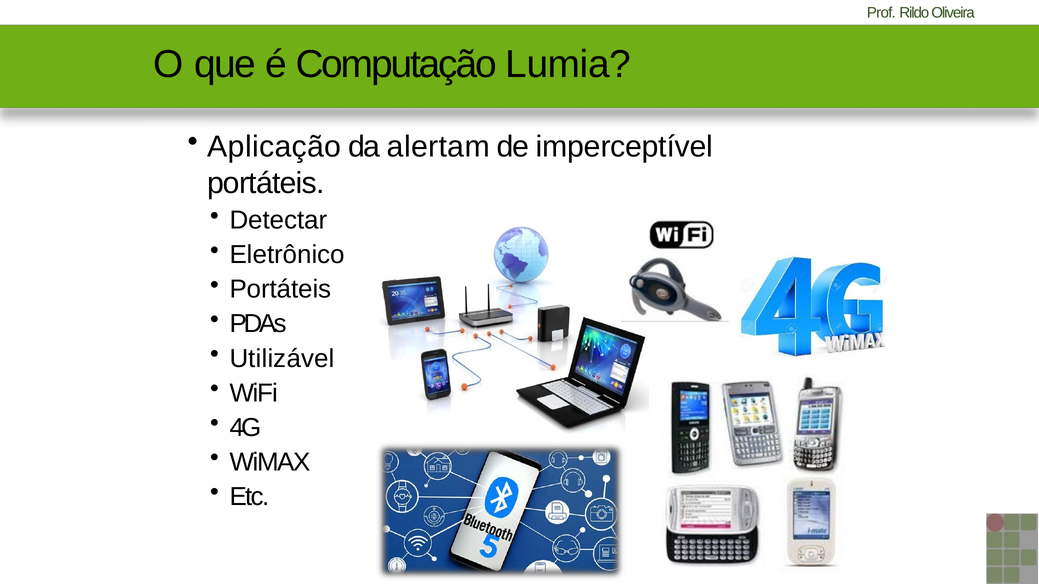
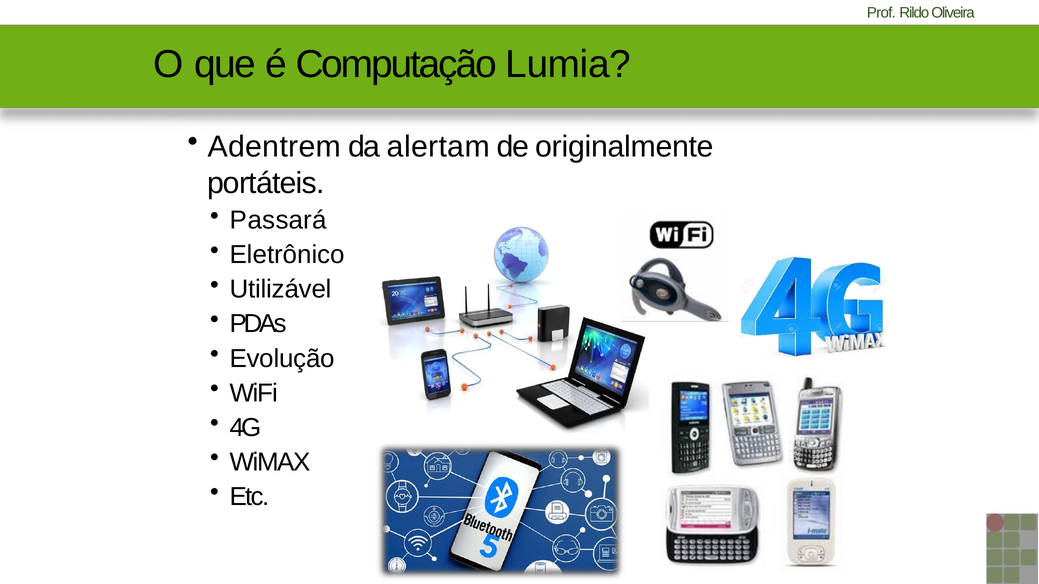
Aplicação: Aplicação -> Adentrem (274, 147)
imperceptível: imperceptível -> originalmente (624, 147)
Detectar: Detectar -> Passará (278, 221)
Portáteis: Portáteis -> Utilizável (281, 290)
Utilizável: Utilizável -> Evolução (282, 359)
